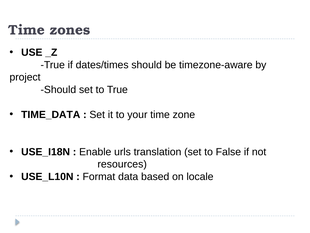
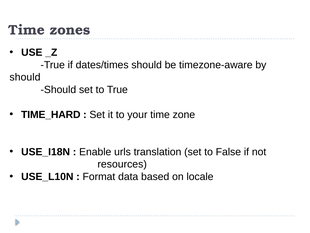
project: project -> should (25, 77)
TIME_DATA: TIME_DATA -> TIME_HARD (51, 114)
